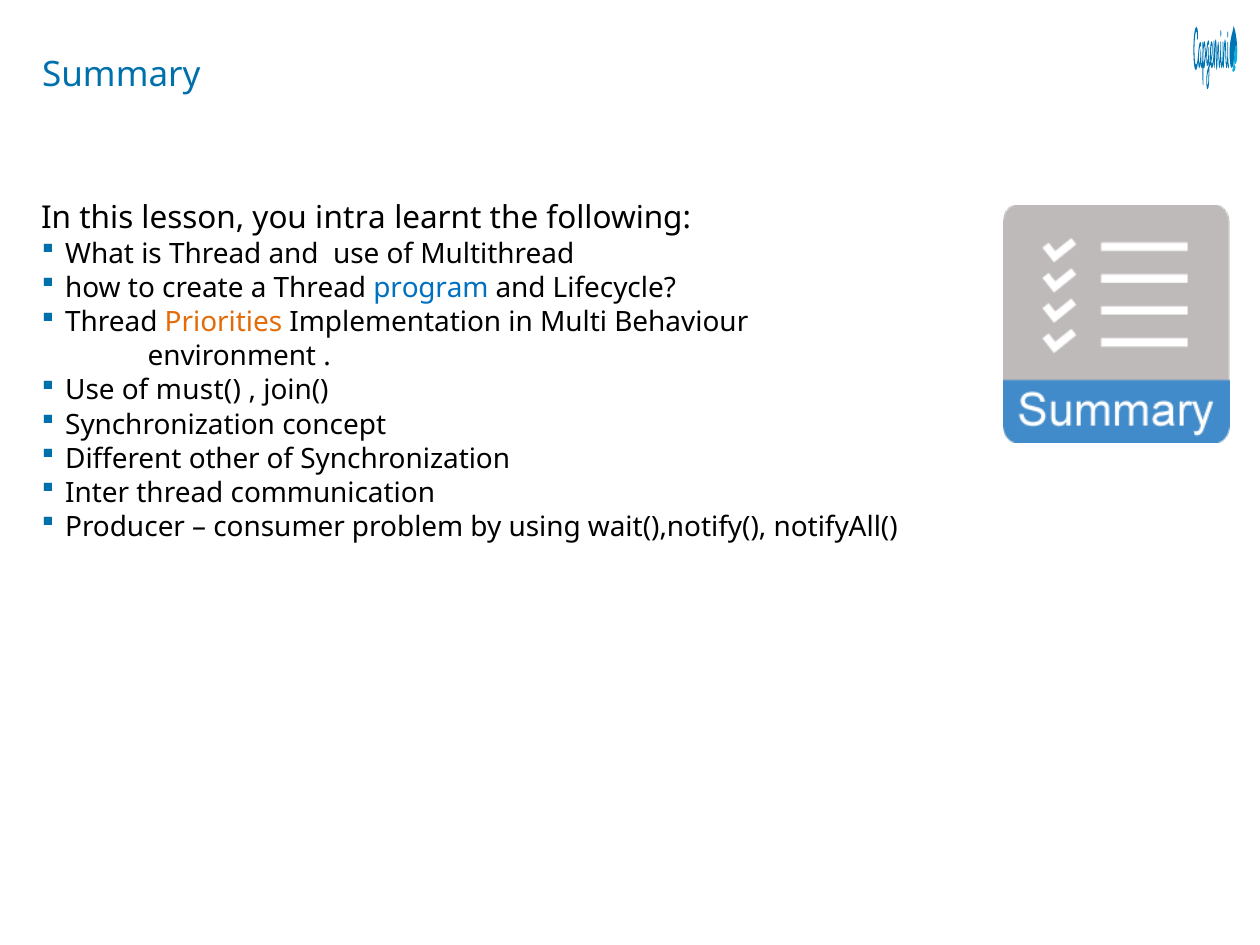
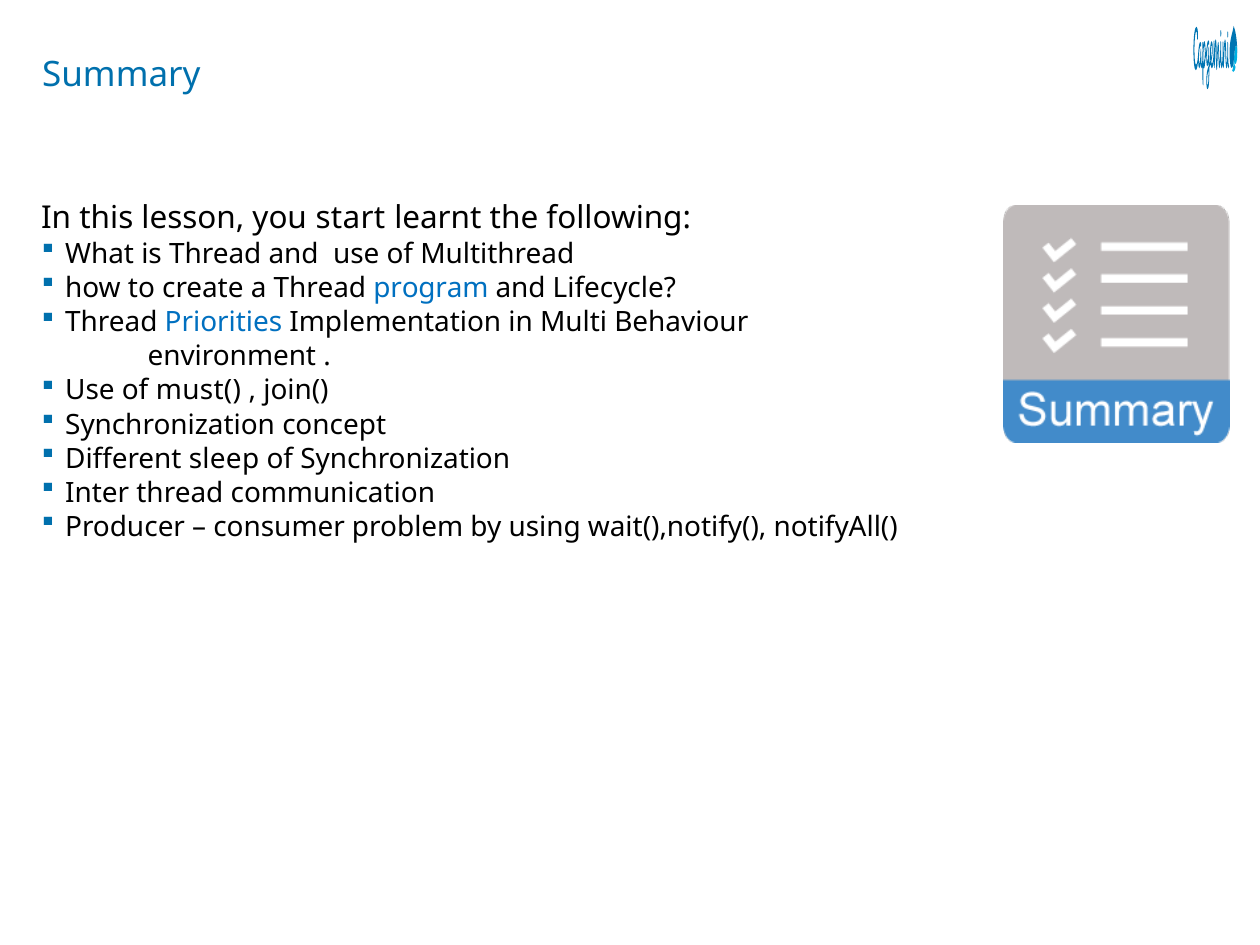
intra: intra -> start (350, 218)
Priorities colour: orange -> blue (223, 322)
other: other -> sleep (224, 459)
